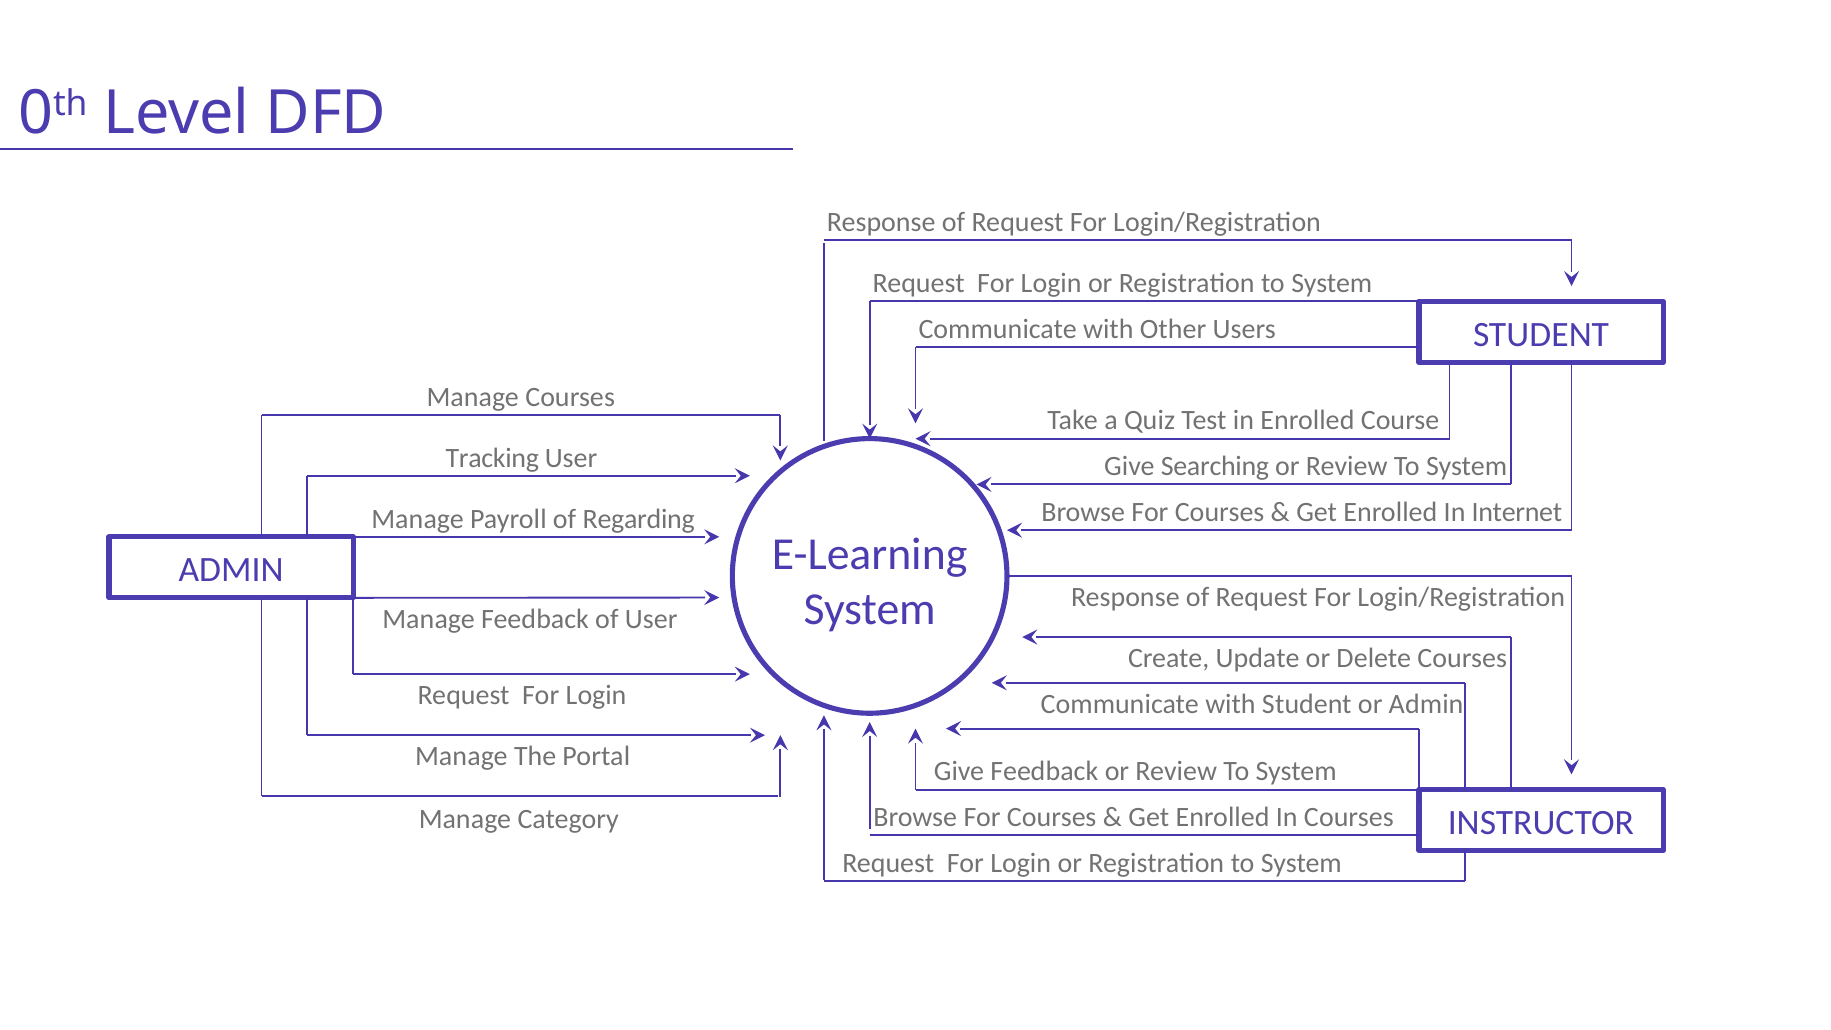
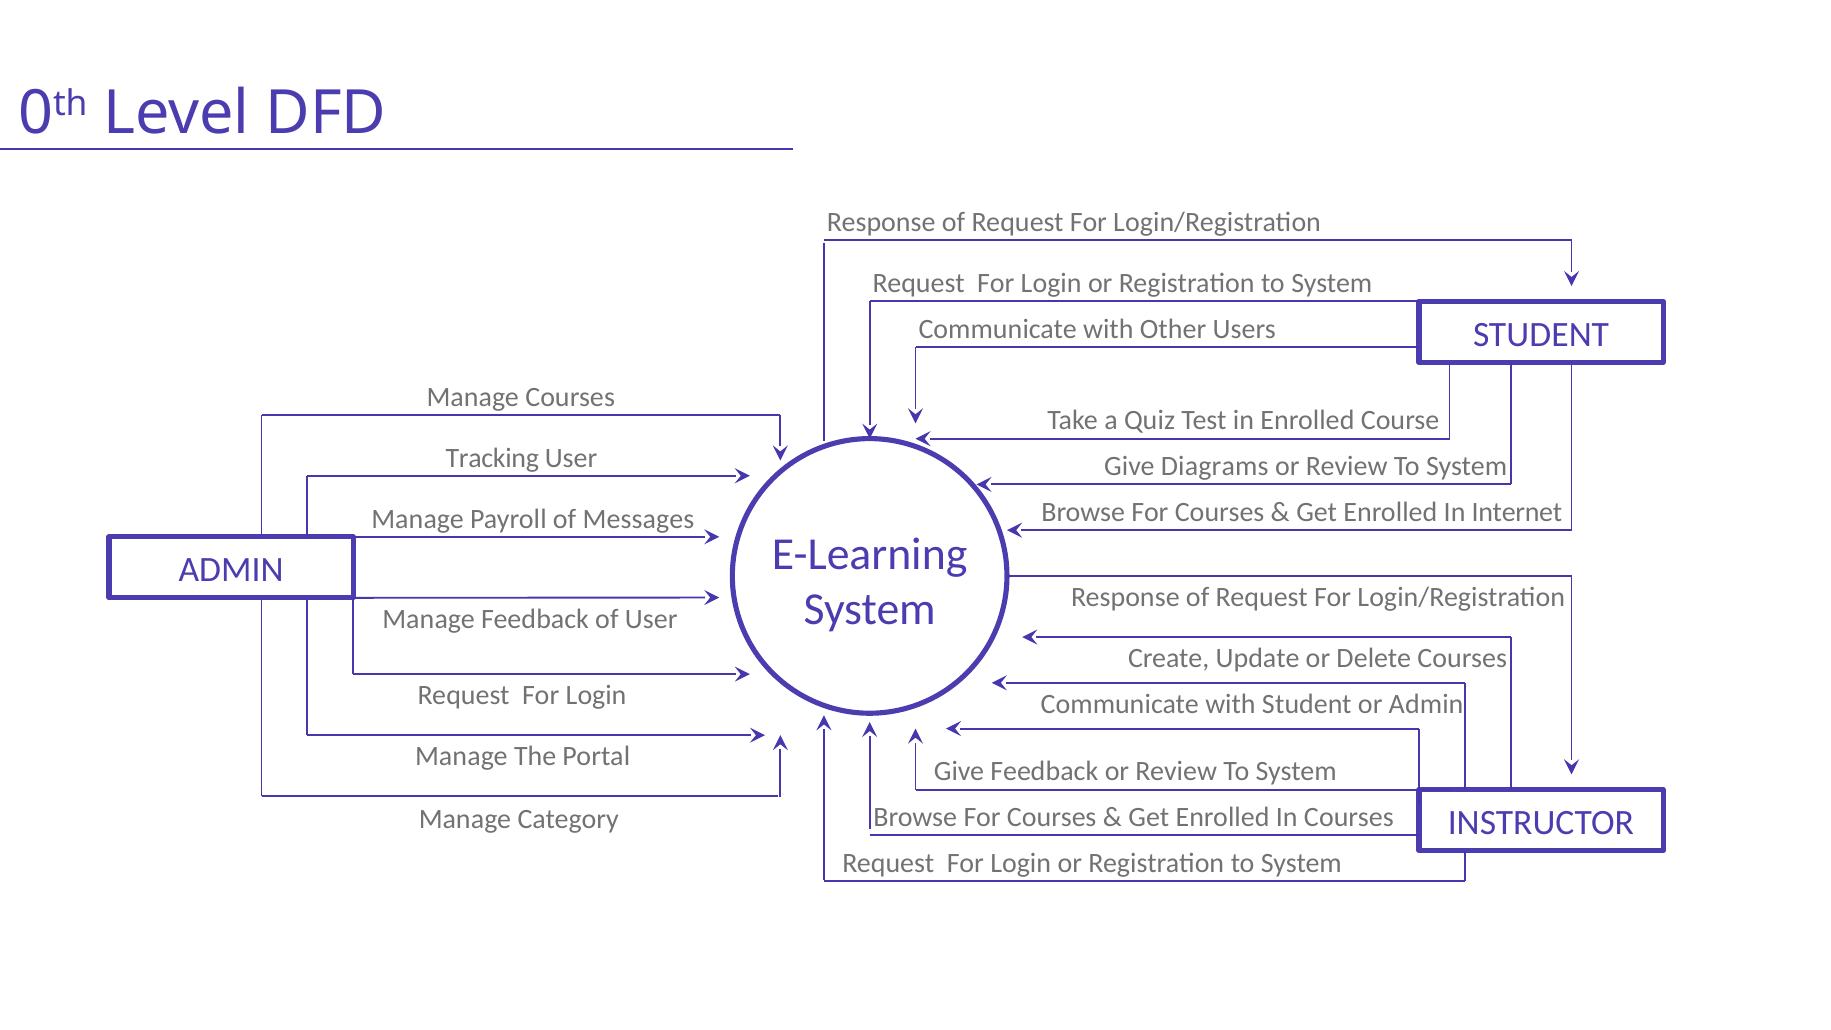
Searching: Searching -> Diagrams (1215, 466)
Regarding: Regarding -> Messages (638, 519)
